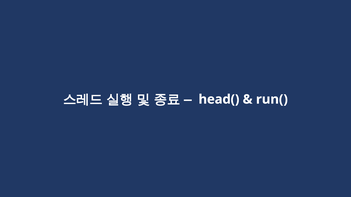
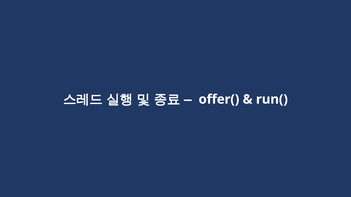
head(: head( -> offer( (219, 100)
